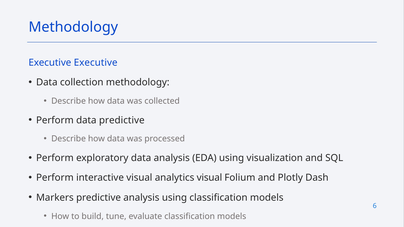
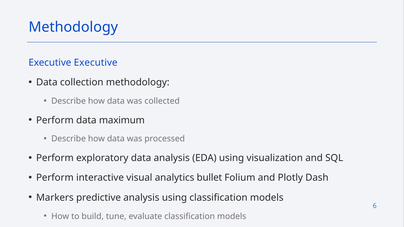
data predictive: predictive -> maximum (122, 120)
analytics visual: visual -> bullet (209, 178)
